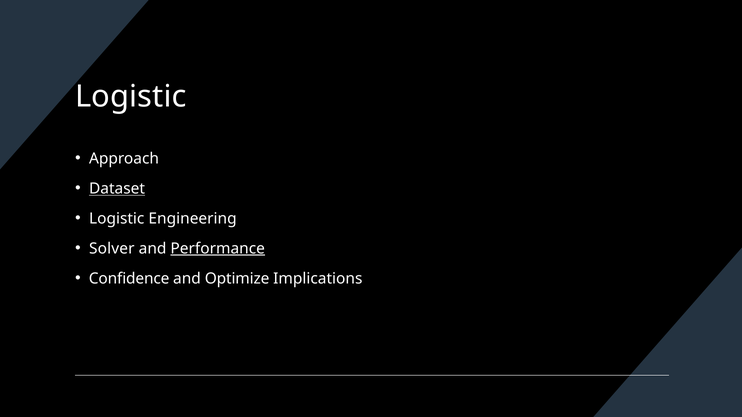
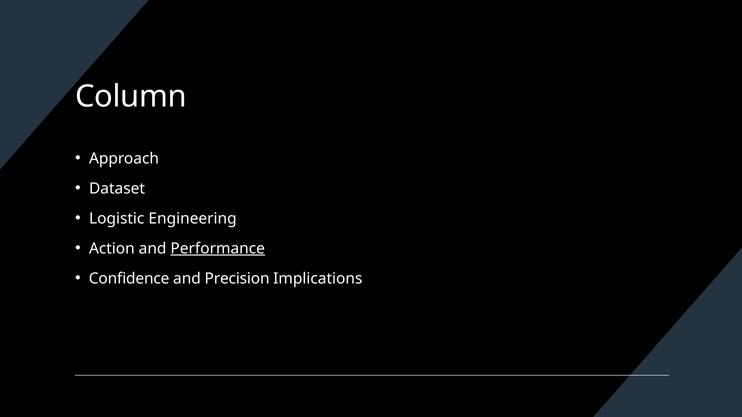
Logistic: Logistic -> Column (131, 97)
Dataset underline: present -> none (117, 189)
Solver: Solver -> Action (112, 249)
Optimize: Optimize -> Precision (237, 279)
